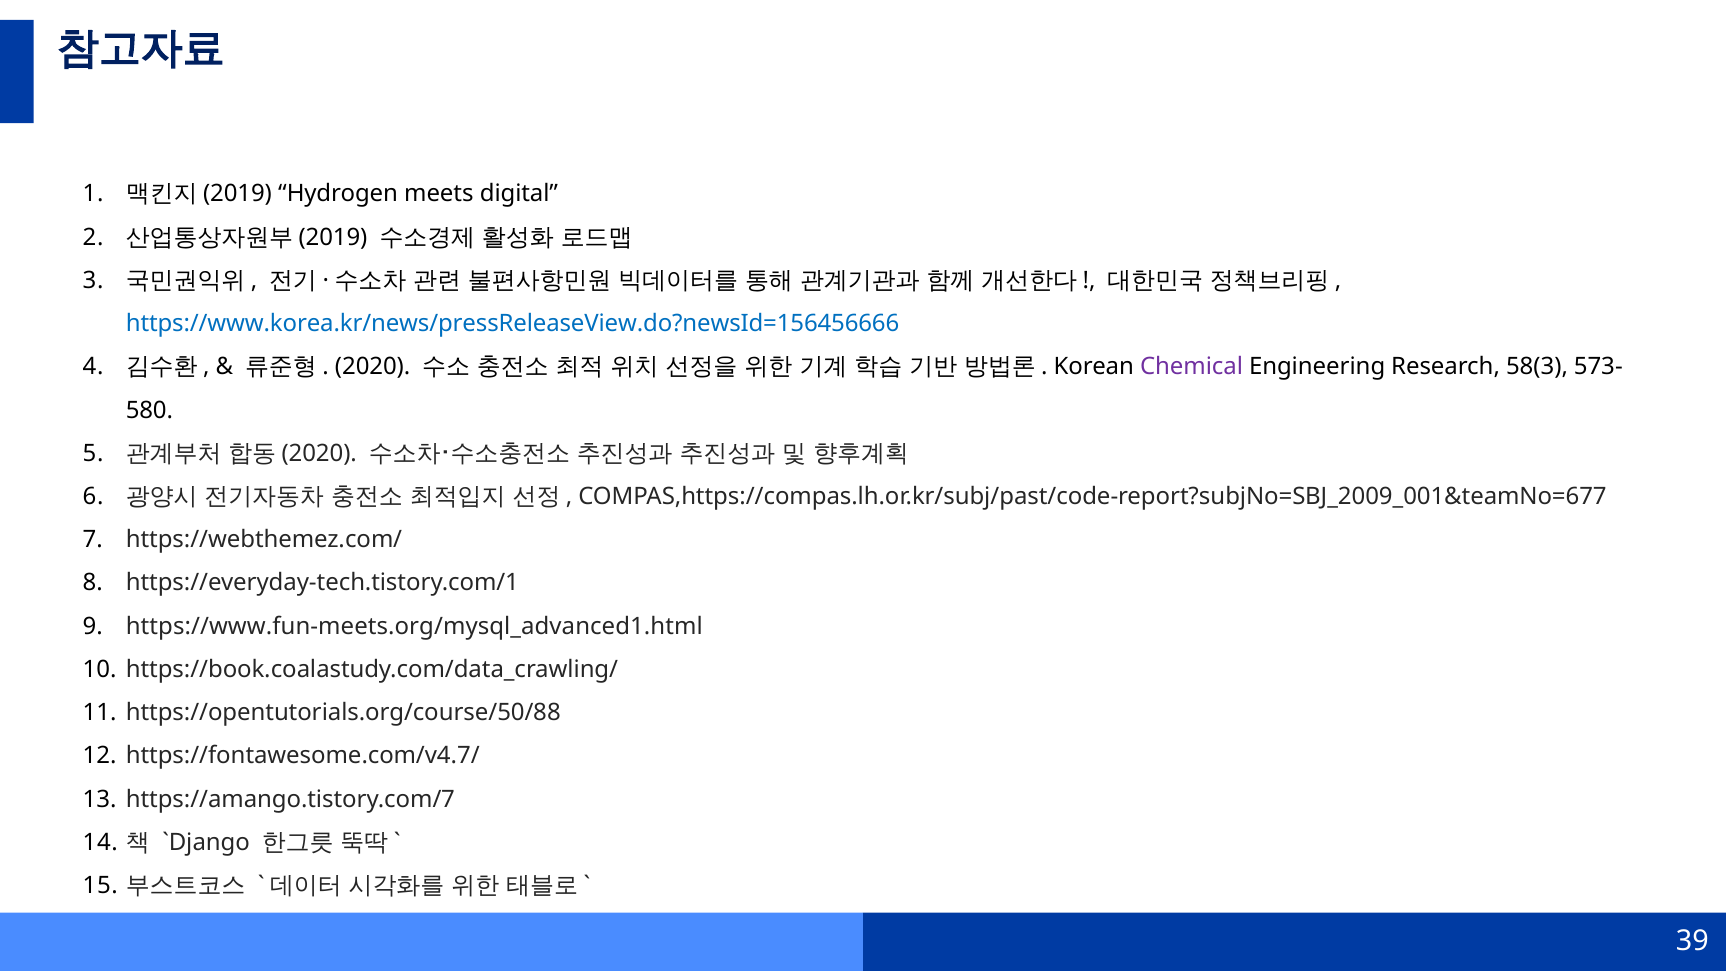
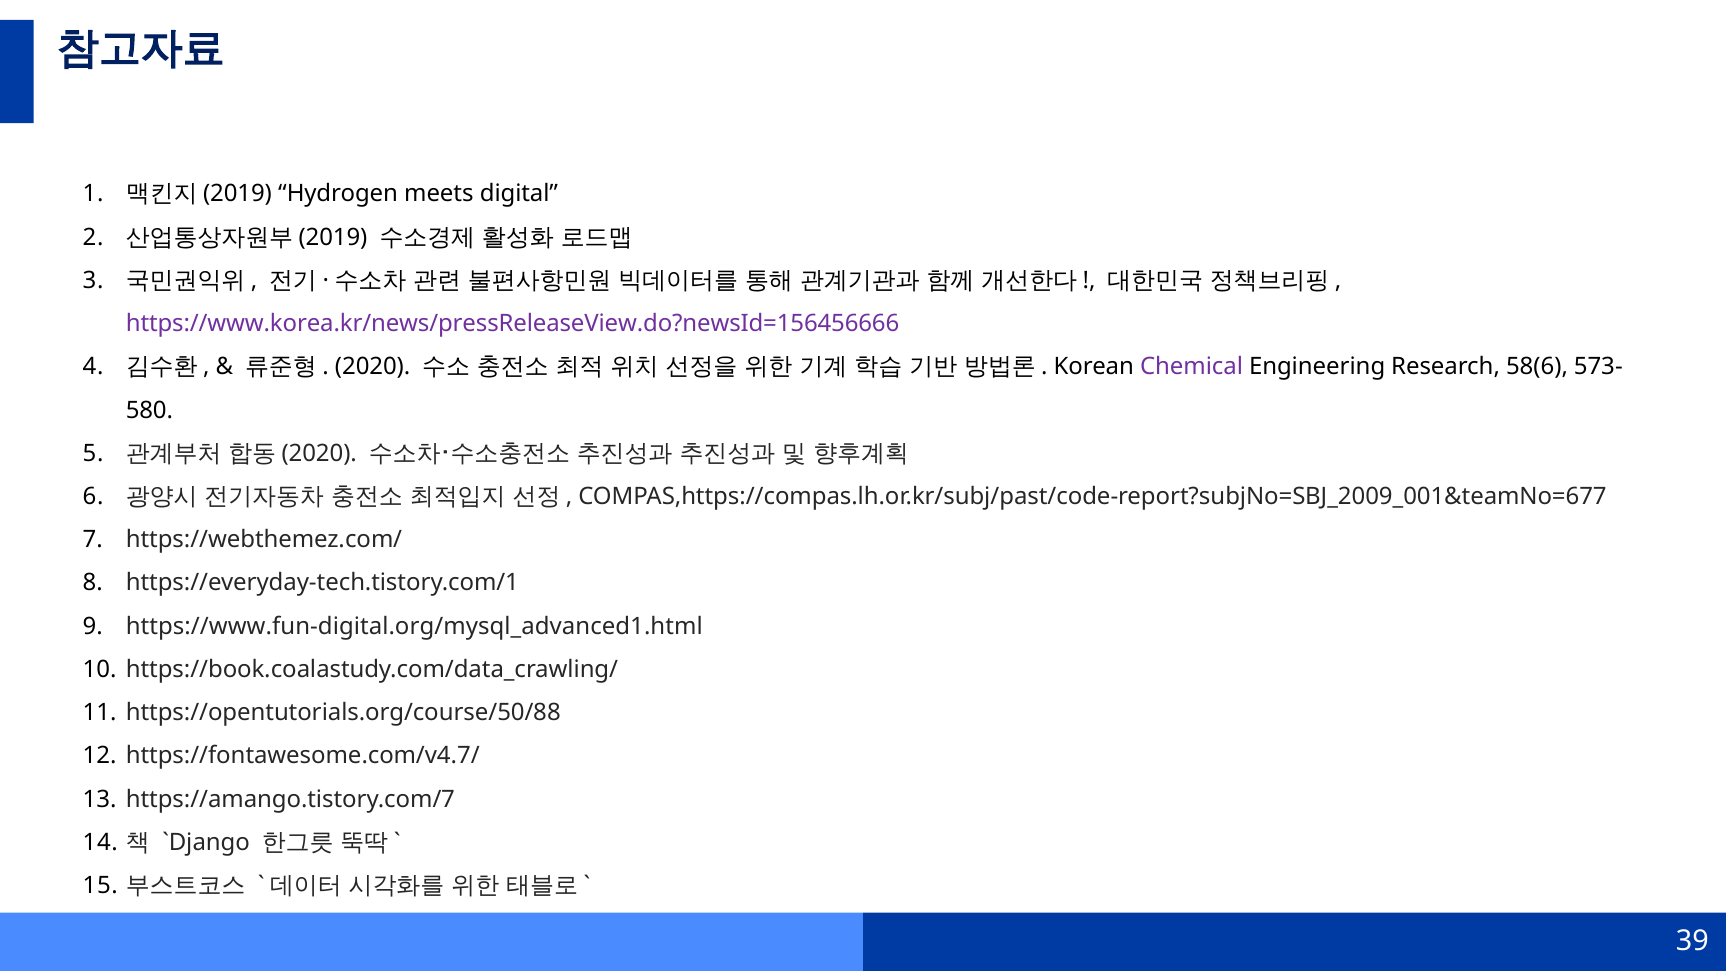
https://www.korea.kr/news/pressReleaseView.do?newsId=156456666 colour: blue -> purple (513, 324)
58(3: 58(3 -> 58(6 (1537, 367)
https://www.fun-meets.org/mysql_advanced1.html: https://www.fun-meets.org/mysql_advanced1.html -> https://www.fun-digital.org/mysql_advanced1.html (414, 626)
